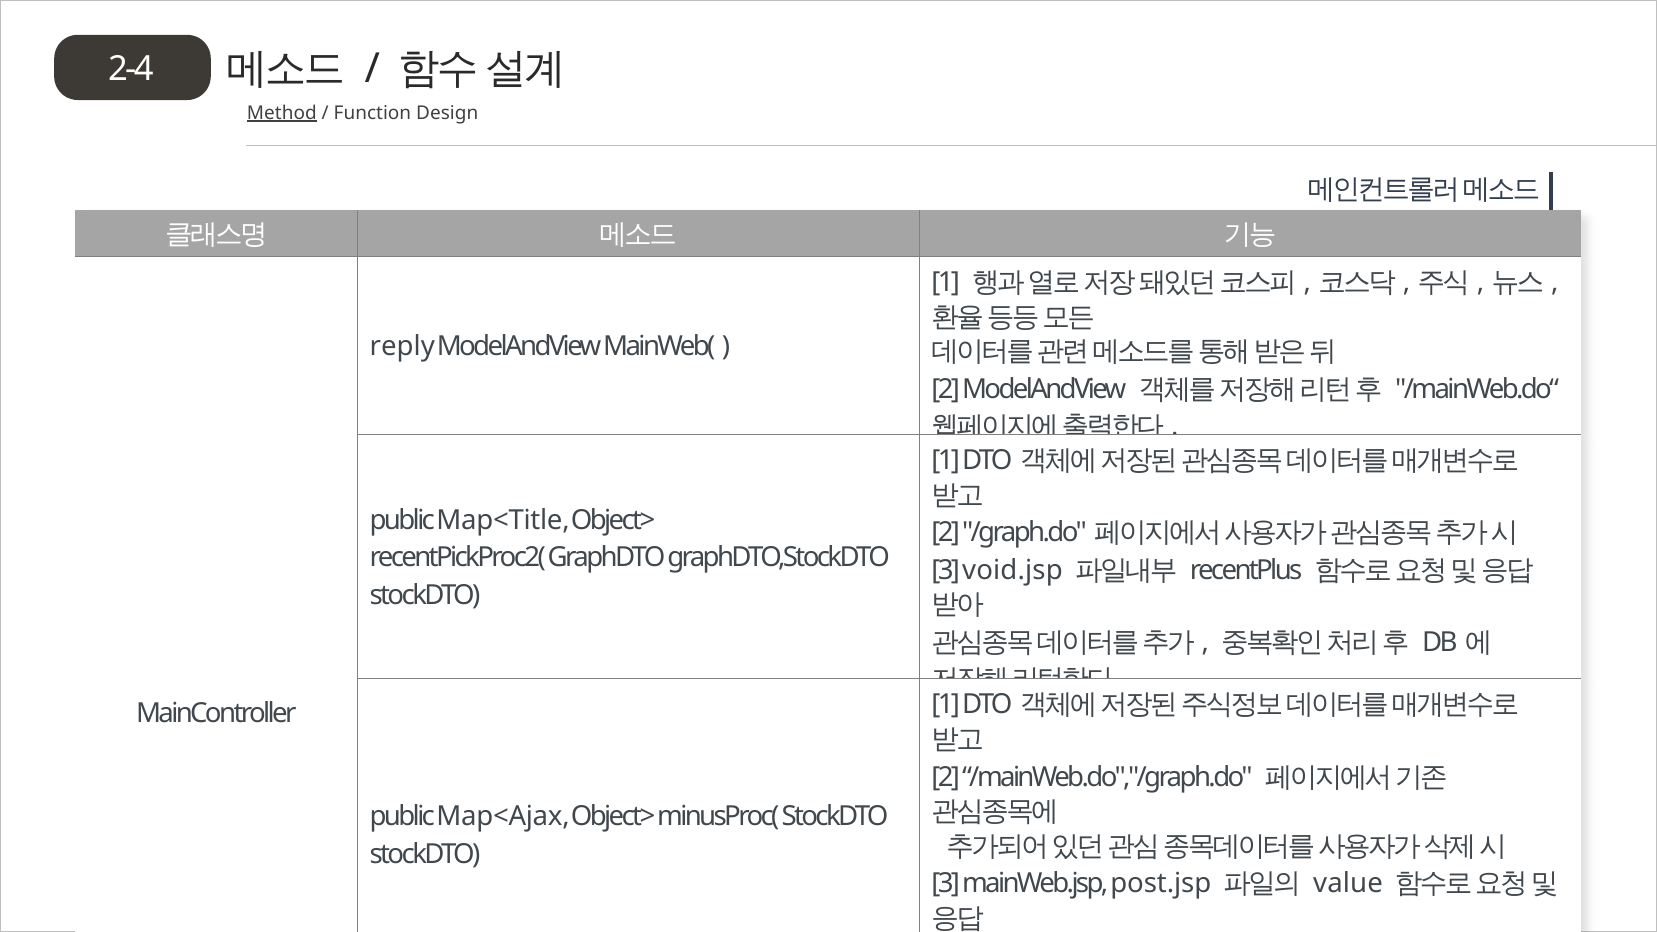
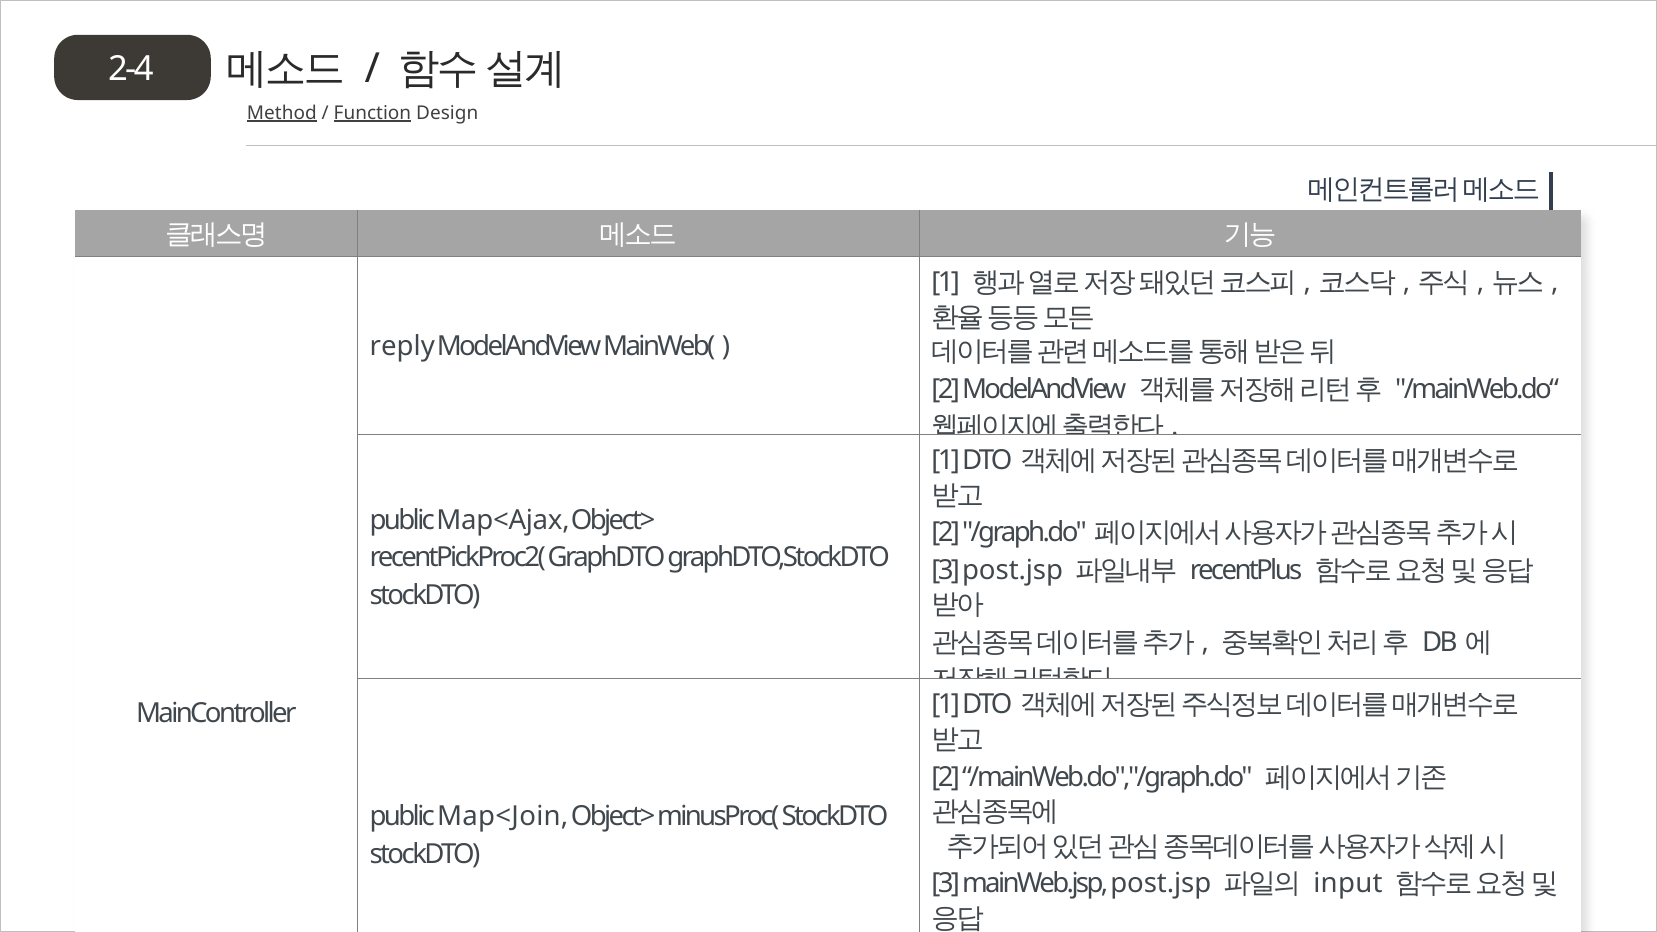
Function underline: none -> present (372, 113)
Map<Title: Map<Title -> Map<Ajax (503, 520)
3 void.jsp: void.jsp -> post.jsp (1013, 570)
Map<Ajax: Map<Ajax -> Map<Join (503, 817)
value: value -> input (1348, 884)
